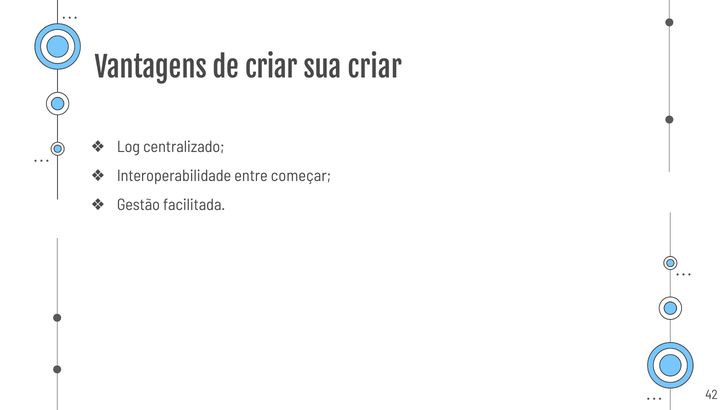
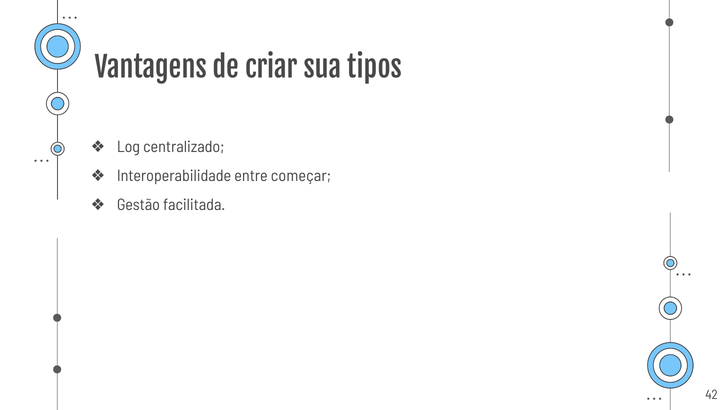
sua criar: criar -> tipos (375, 68)
